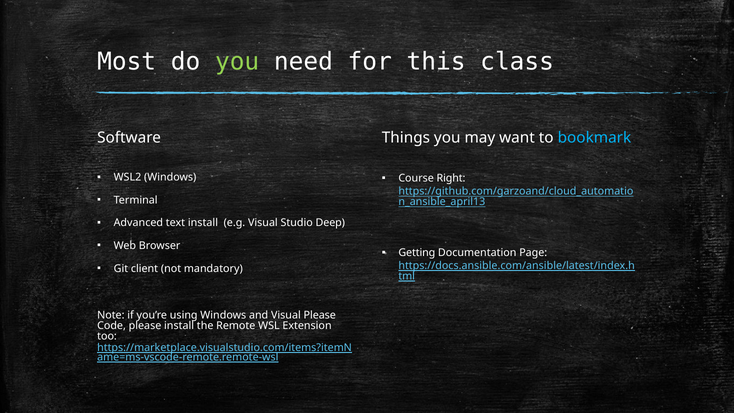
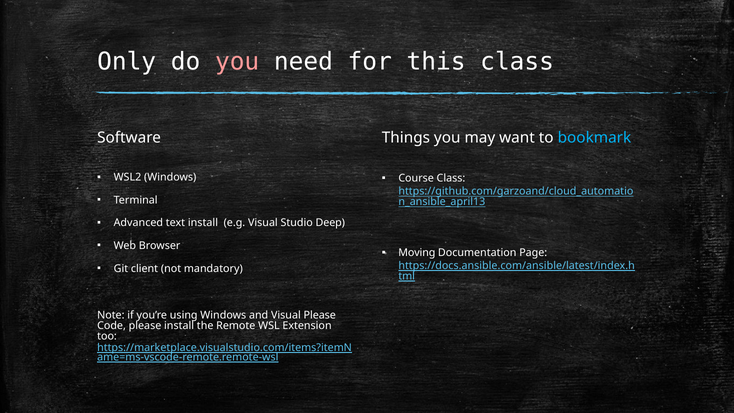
Most: Most -> Only (127, 62)
you colour: light green -> pink (237, 62)
Course Right: Right -> Class (451, 178)
Getting: Getting -> Moving (417, 253)
